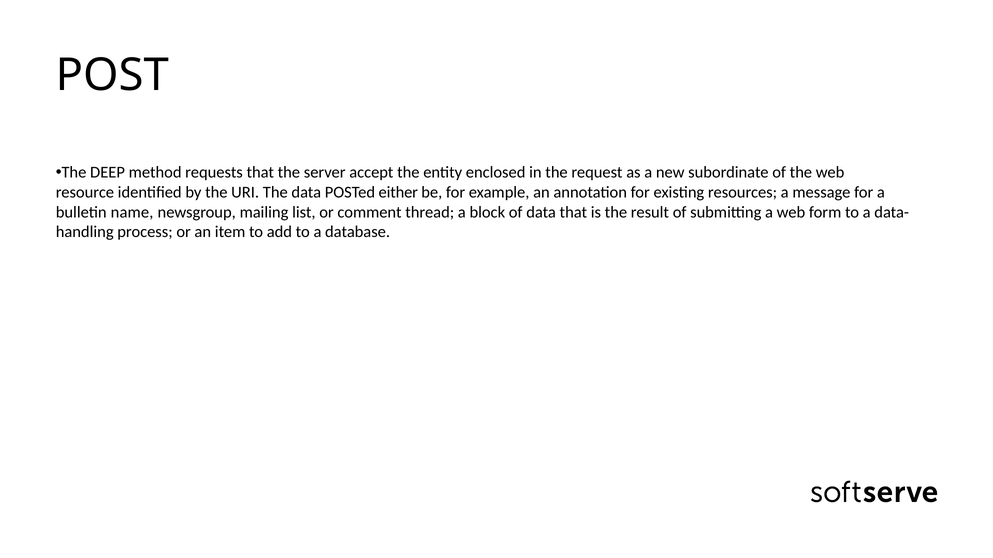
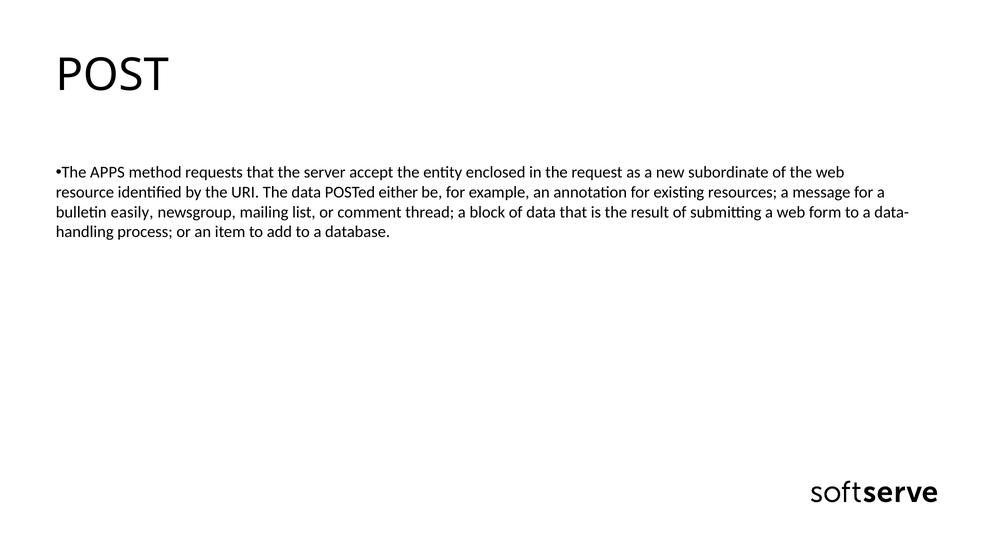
DEEP: DEEP -> APPS (107, 173)
name: name -> easily (132, 212)
